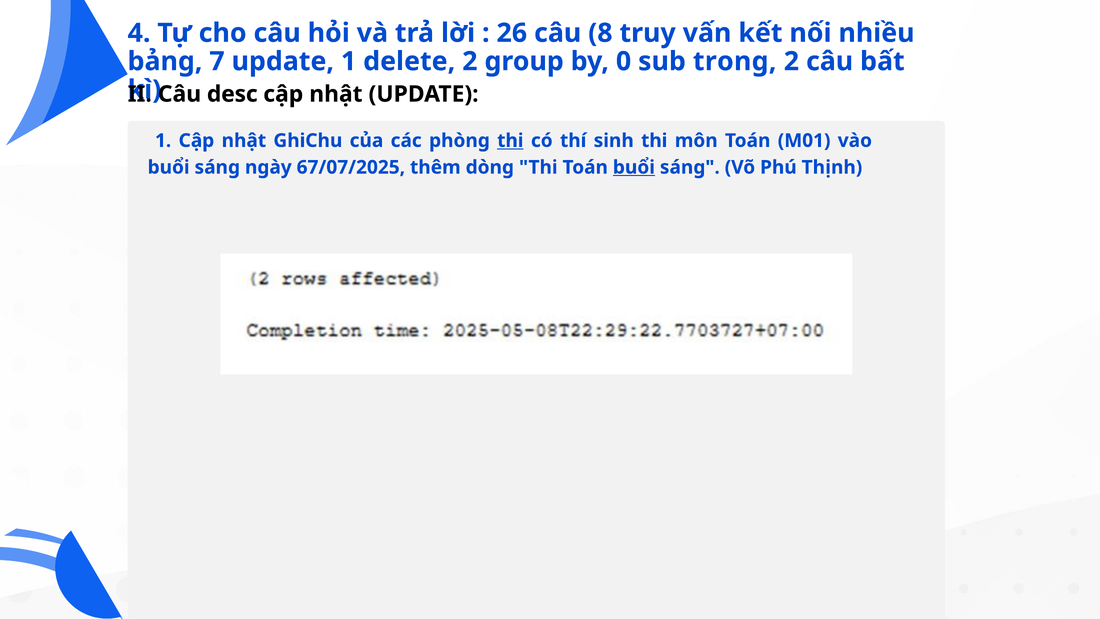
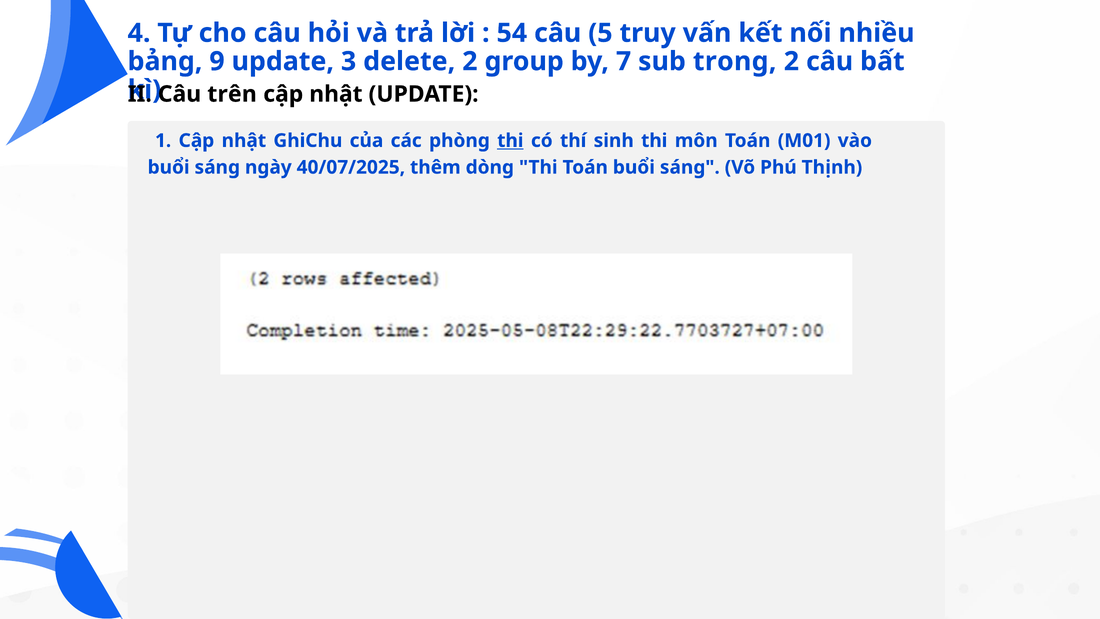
26: 26 -> 54 (512, 33)
8: 8 -> 5 (600, 33)
7: 7 -> 9 (217, 61)
update 1: 1 -> 3 (349, 61)
0: 0 -> 7 (624, 61)
desc: desc -> trên (232, 94)
67/07/2025: 67/07/2025 -> 40/07/2025 (351, 167)
buổi underline: present -> none (634, 167)
